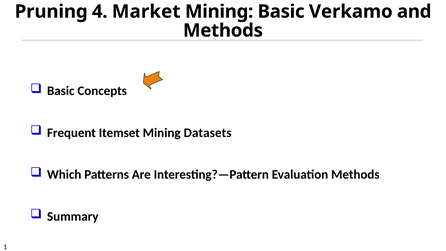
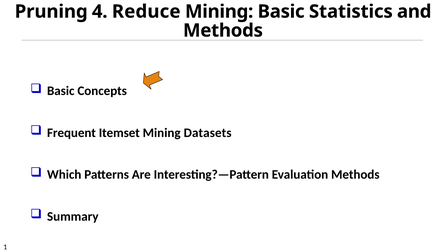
Market: Market -> Reduce (146, 12)
Verkamo: Verkamo -> Statistics (351, 12)
